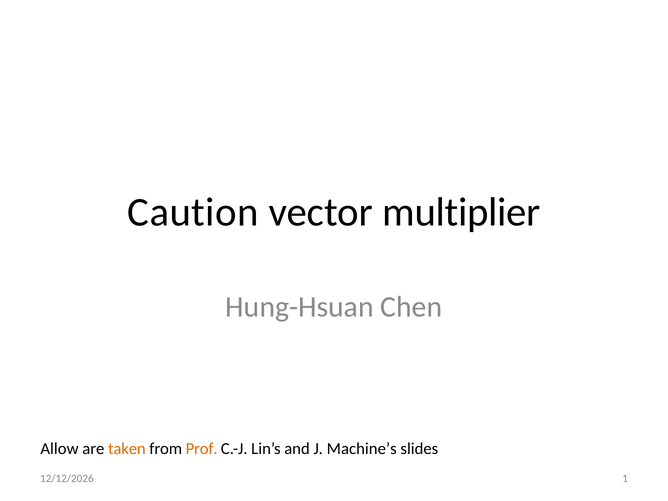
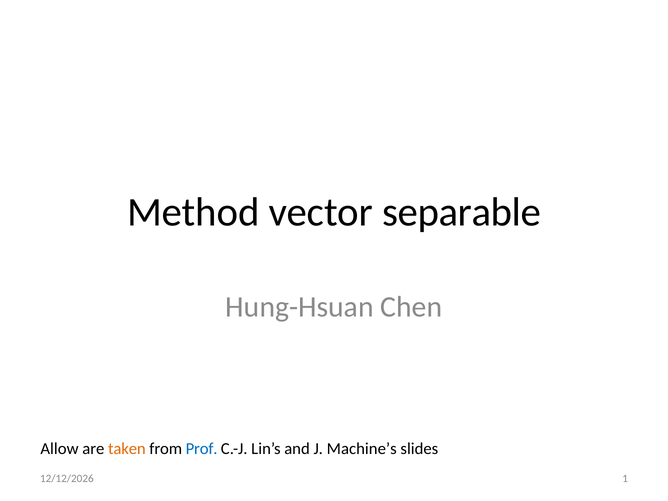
Caution: Caution -> Method (193, 212)
multiplier: multiplier -> separable (462, 212)
Prof colour: orange -> blue (202, 449)
